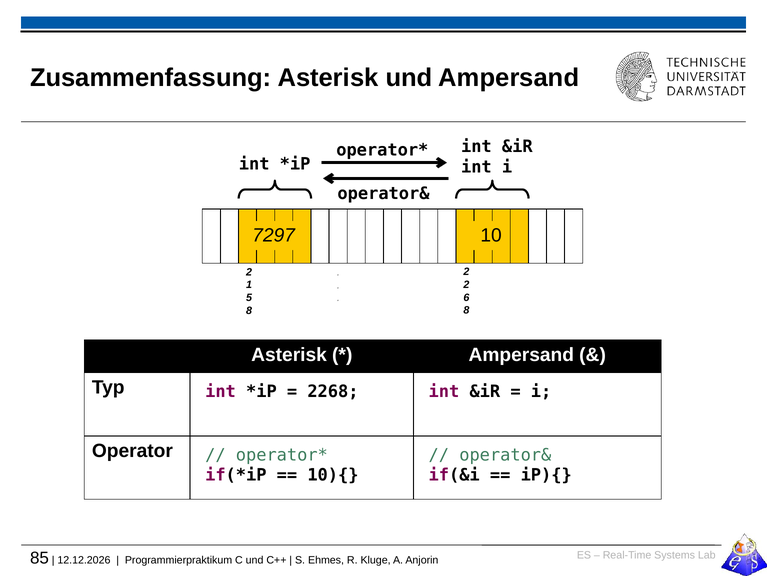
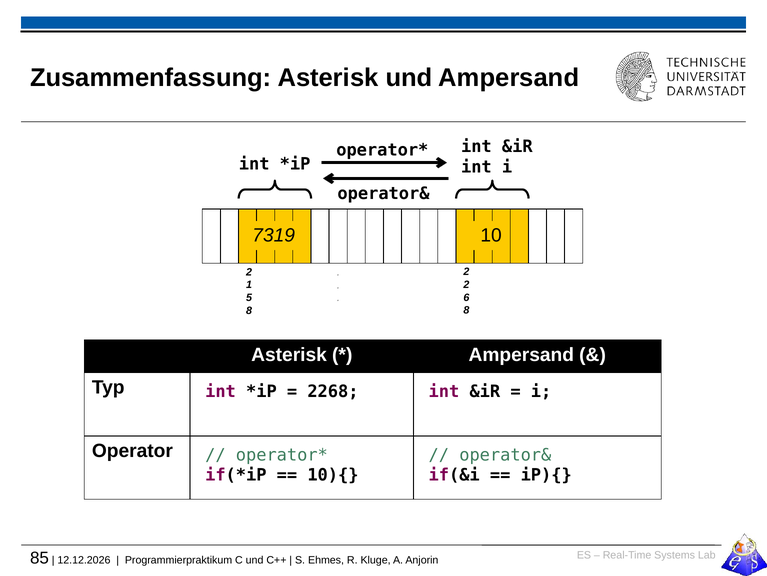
7297: 7297 -> 7319 (274, 235)
